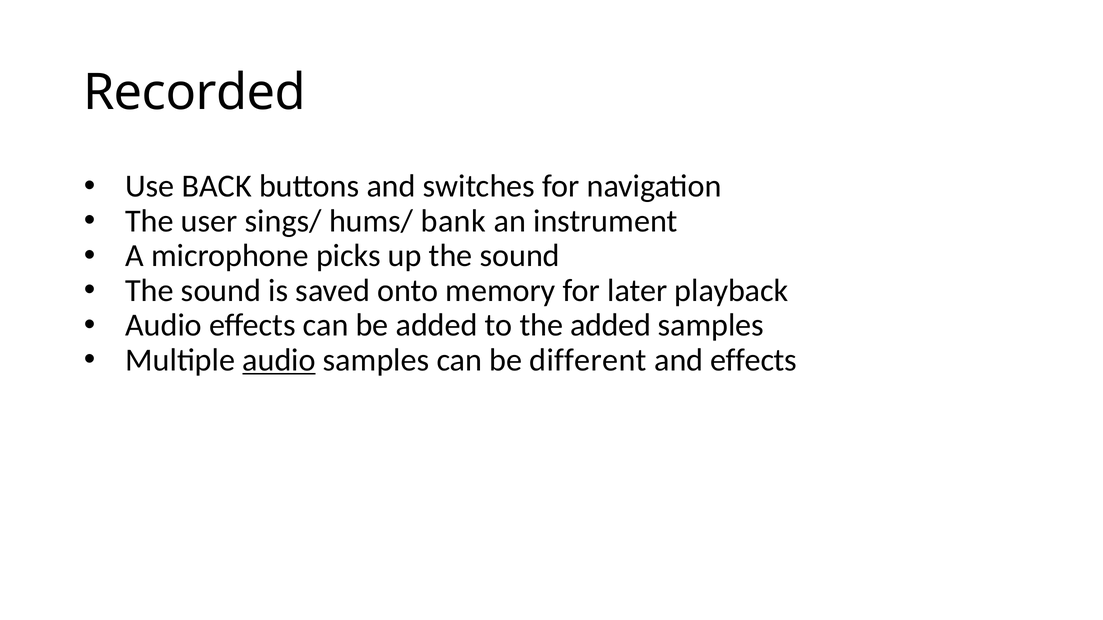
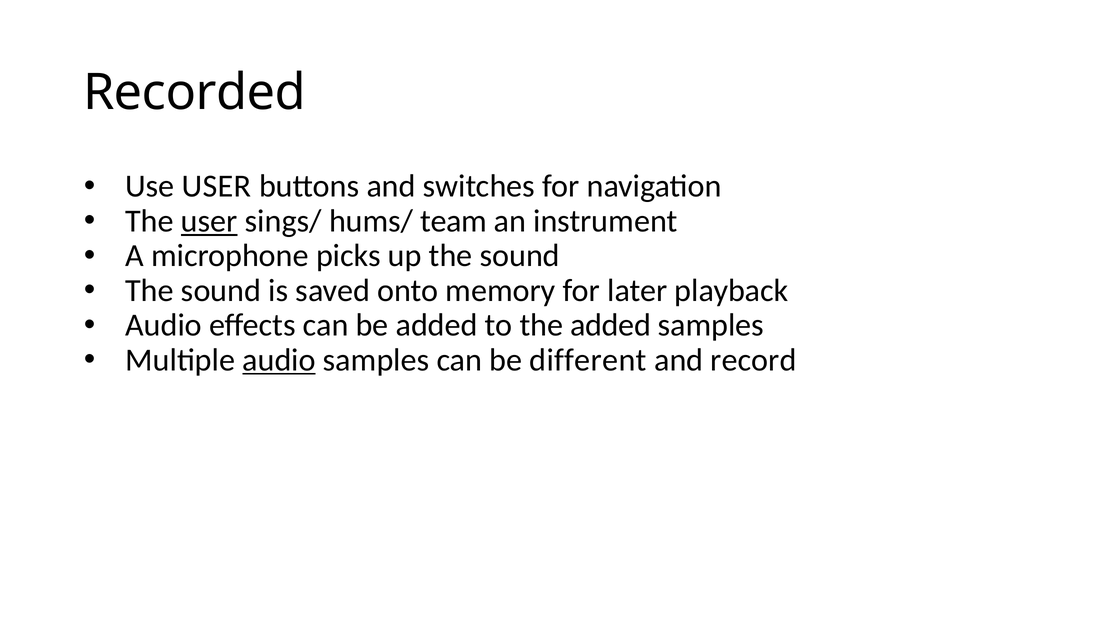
Use BACK: BACK -> USER (217, 186)
user underline: none -> present (209, 221)
bank: bank -> team (454, 221)
and effects: effects -> record (753, 360)
